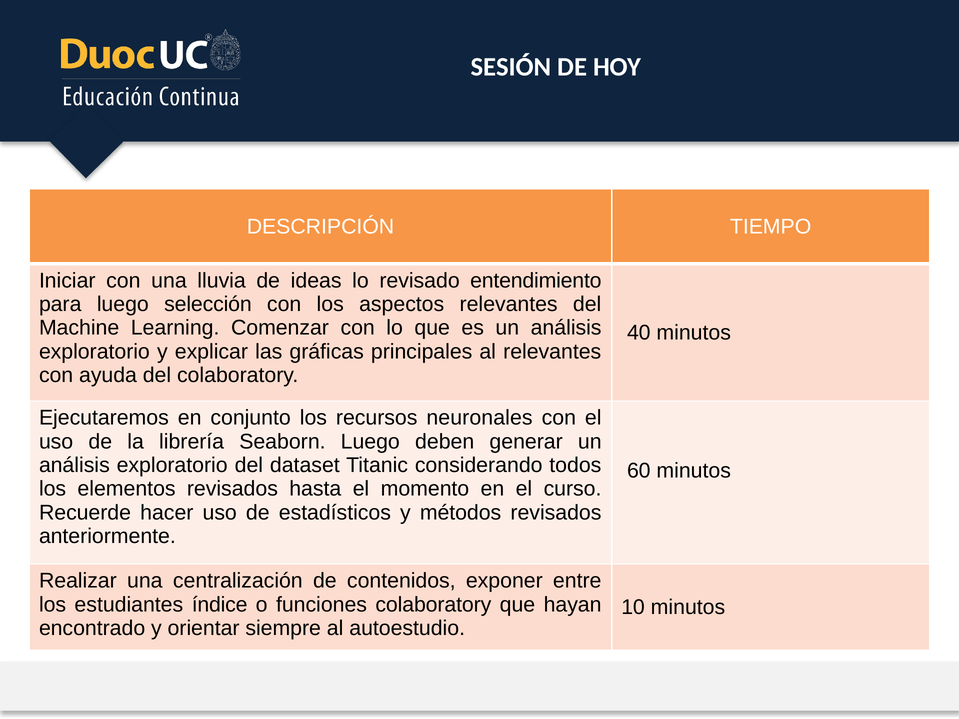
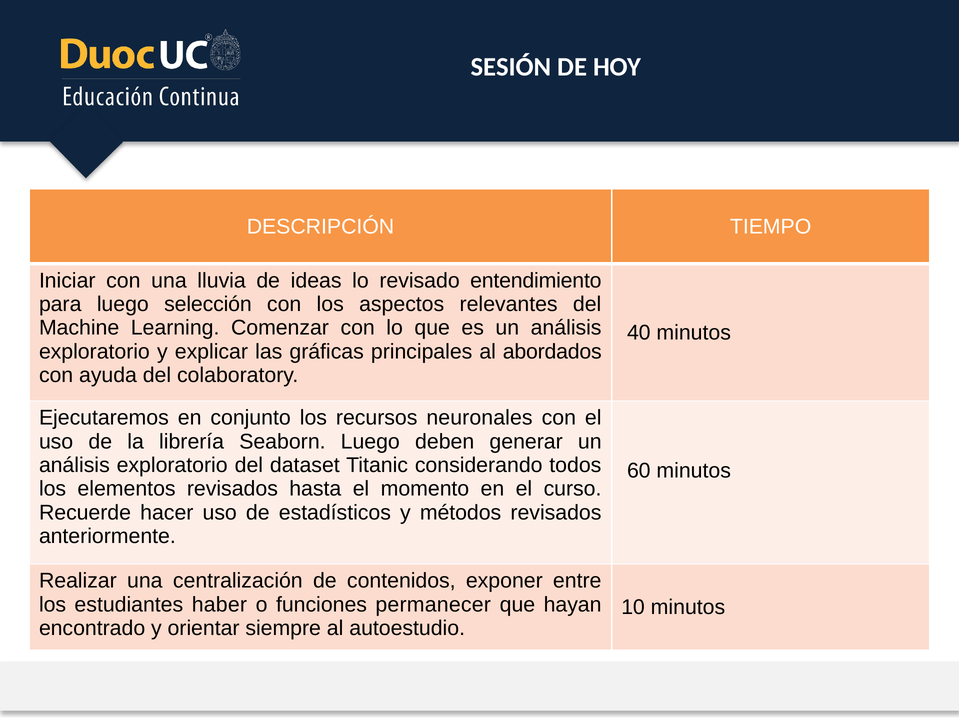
al relevantes: relevantes -> abordados (552, 352)
índice: índice -> haber (219, 605)
funciones colaboratory: colaboratory -> permanecer (433, 605)
